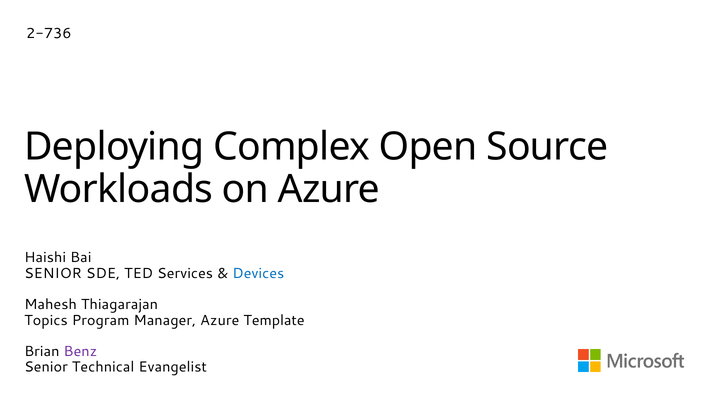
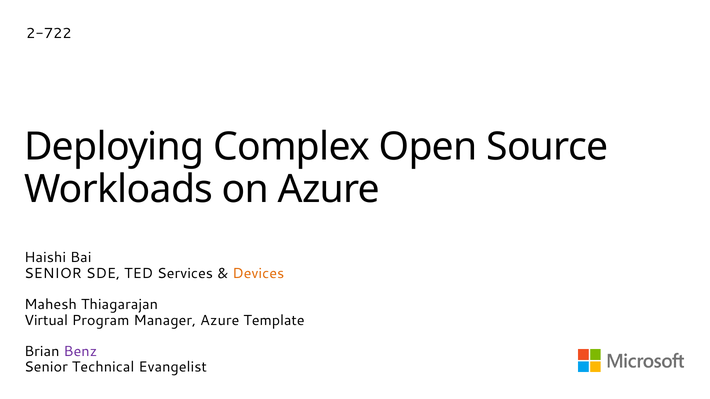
2-736: 2-736 -> 2-722 (49, 34)
Devices colour: blue -> orange (258, 274)
Topics: Topics -> Virtual (46, 321)
